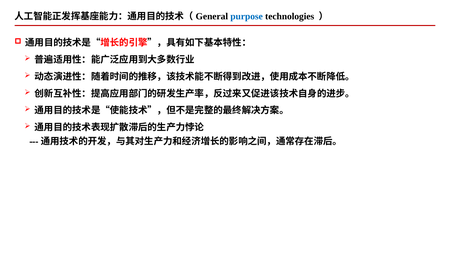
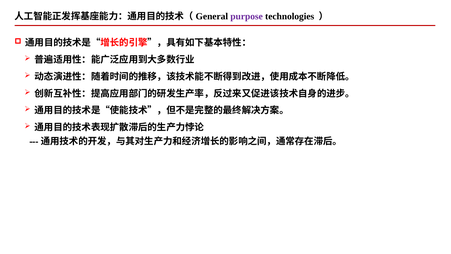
purpose colour: blue -> purple (247, 16)
